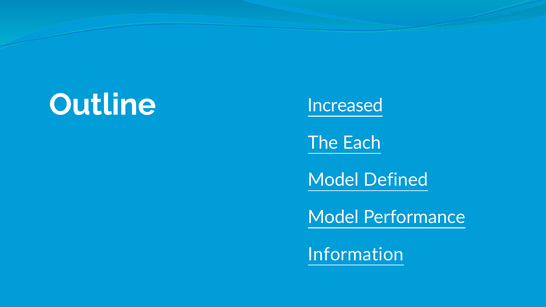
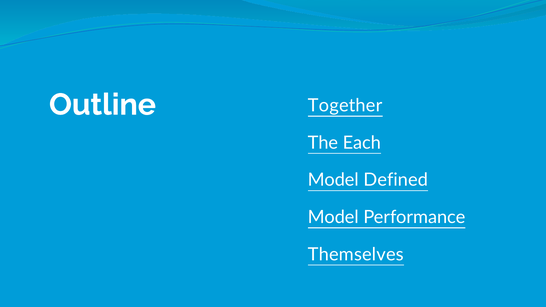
Increased: Increased -> Together (345, 106)
Information: Information -> Themselves (356, 255)
